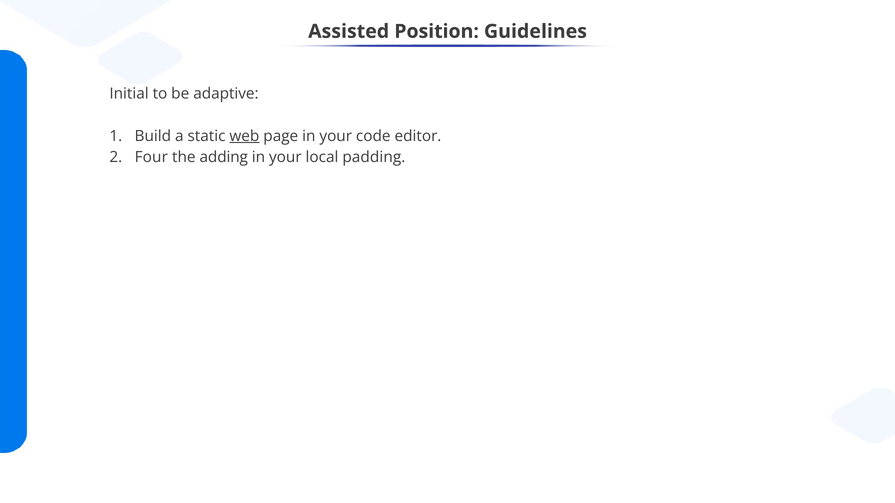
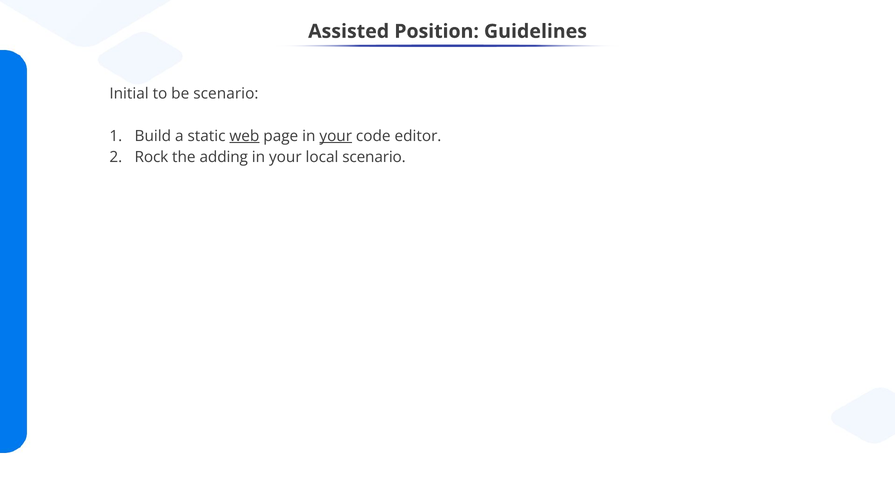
be adaptive: adaptive -> scenario (226, 94)
your underline: none -> present (336, 136)
Four: Four -> Rock (151, 157)
local padding: padding -> scenario (374, 157)
